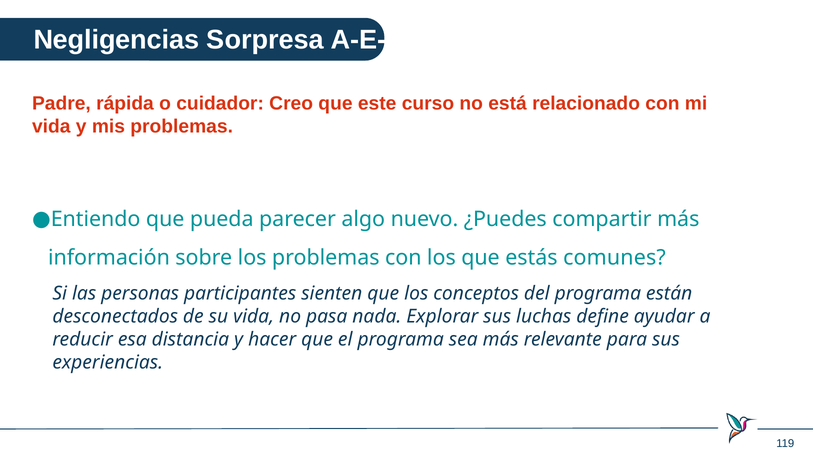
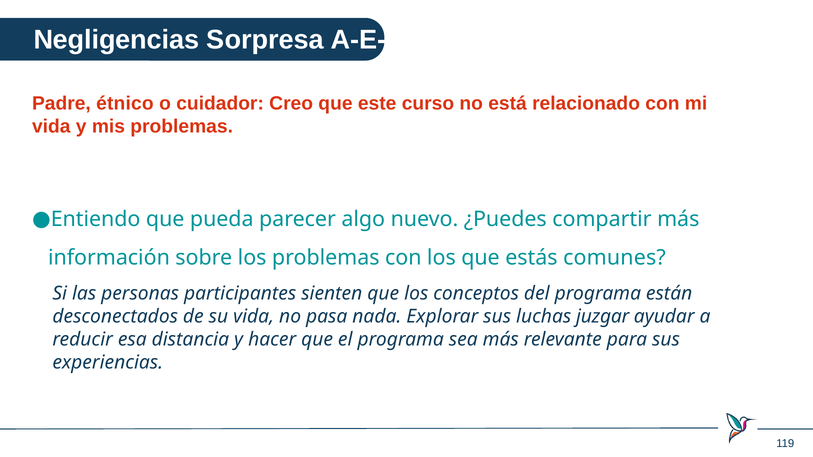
rápida: rápida -> étnico (125, 103)
define: define -> juzgar (603, 316)
